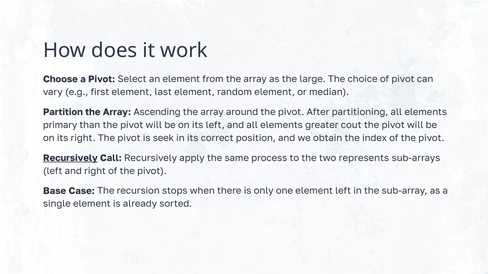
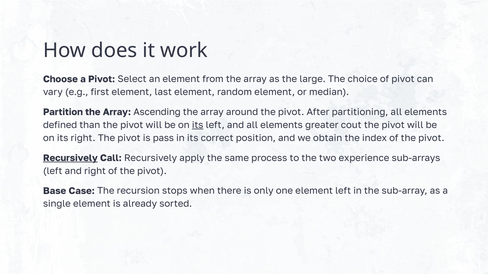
primary: primary -> defined (60, 125)
its underline: none -> present (198, 125)
seek: seek -> pass (163, 138)
represents: represents -> experience (364, 158)
